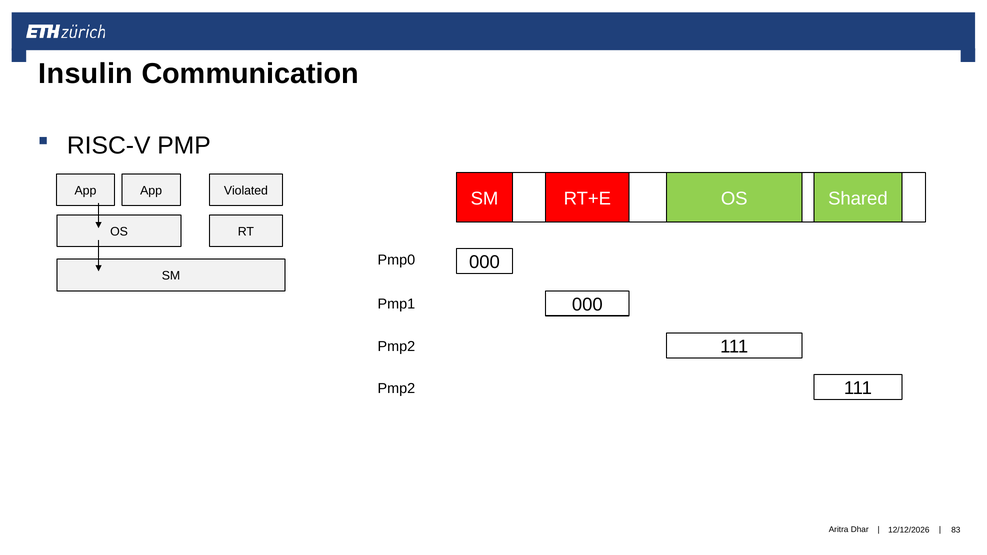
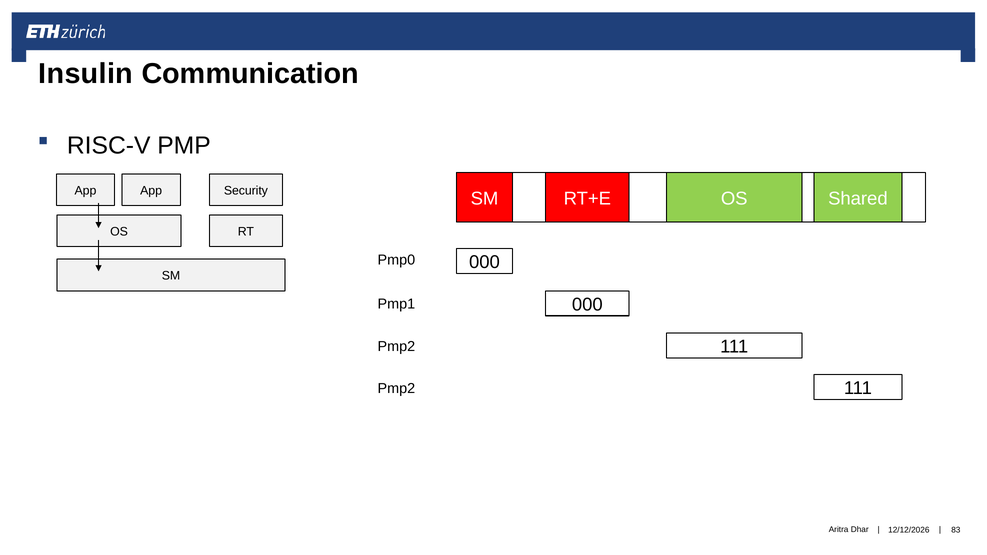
Violated: Violated -> Security (246, 191)
